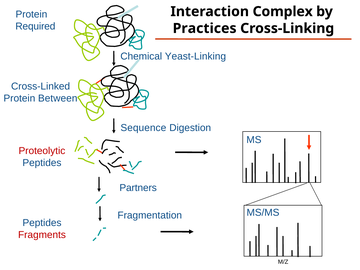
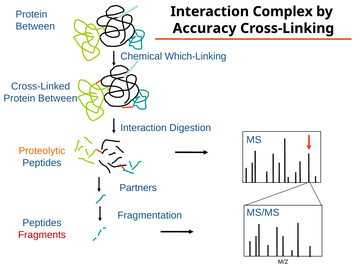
Required: Required -> Between (35, 26)
Practices: Practices -> Accuracy (205, 28)
Yeast-Linking: Yeast-Linking -> Which-Linking (196, 56)
Sequence: Sequence -> Interaction (143, 128)
Proteolytic colour: red -> orange (42, 151)
